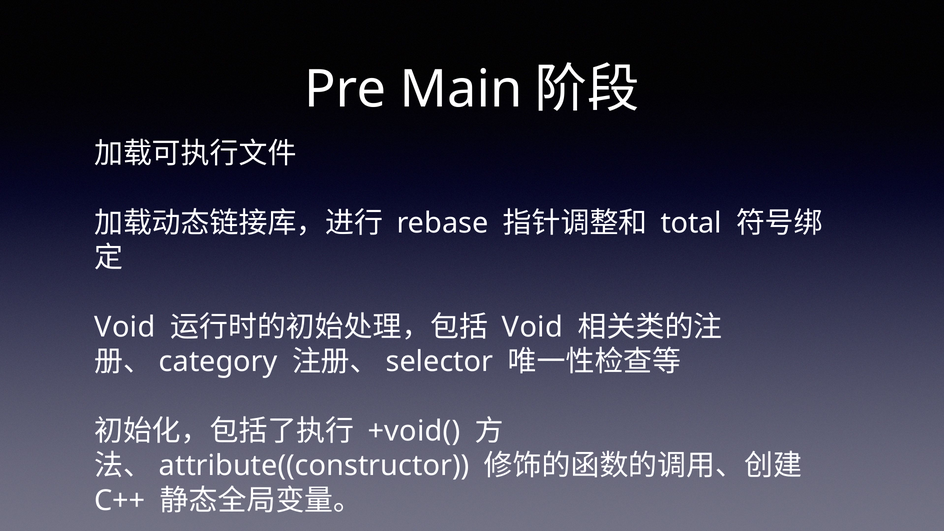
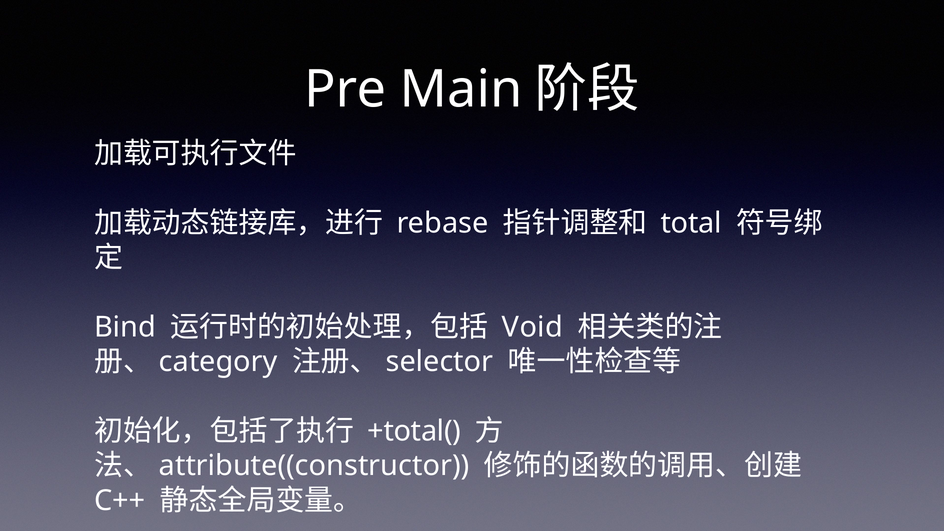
Void: Void -> Bind (125, 327)
+void(: +void( -> +total( (414, 431)
